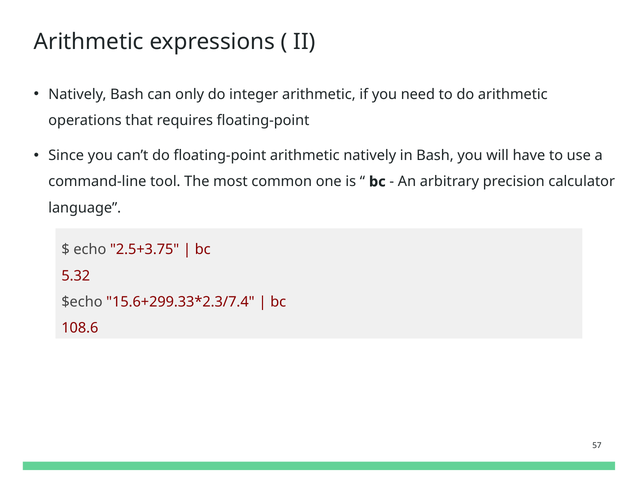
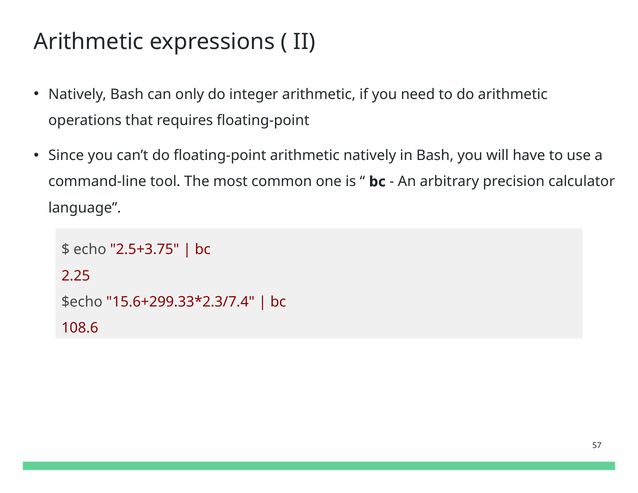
5.32: 5.32 -> 2.25 (76, 276)
